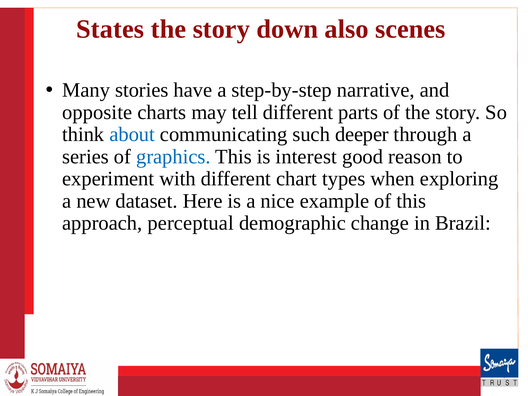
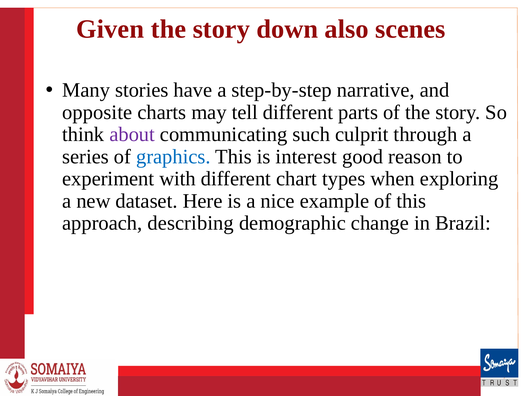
States: States -> Given (110, 29)
about colour: blue -> purple (132, 134)
deeper: deeper -> culprit (362, 134)
perceptual: perceptual -> describing (191, 223)
